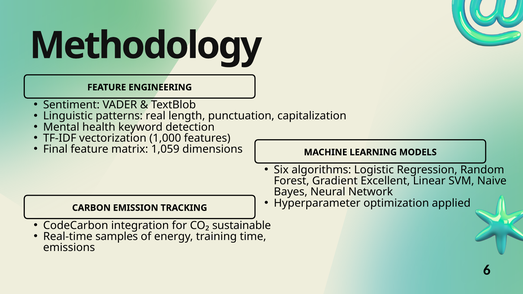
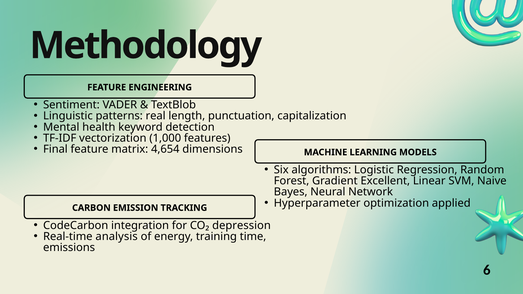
1,059: 1,059 -> 4,654 (165, 149)
sustainable: sustainable -> depression (242, 226)
samples: samples -> analysis (117, 237)
